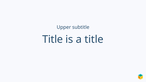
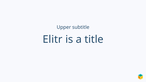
Title: Title -> Elitr (53, 39)
